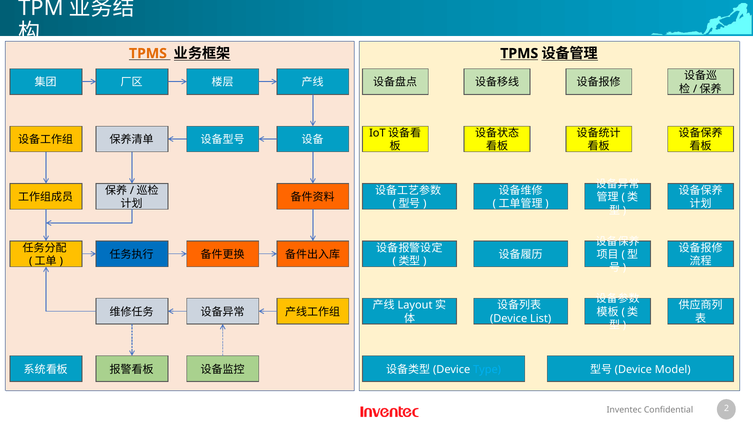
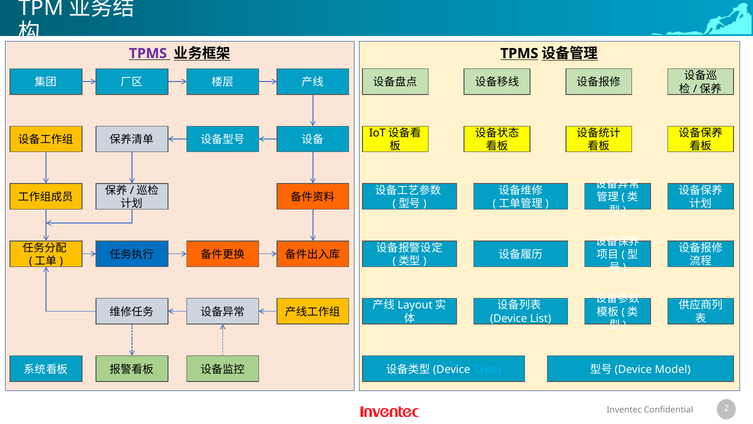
TPMS colour: orange -> purple (148, 53)
